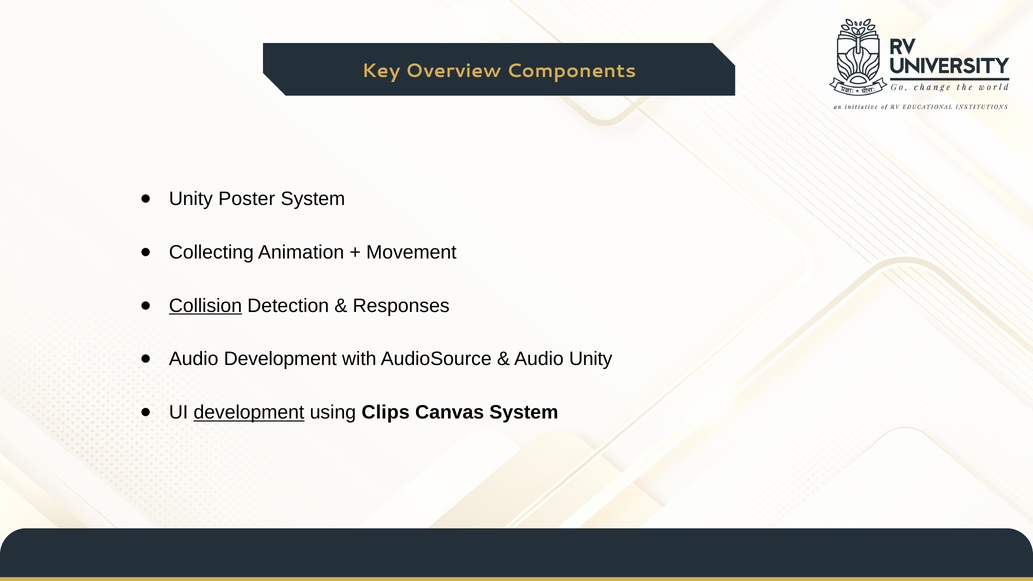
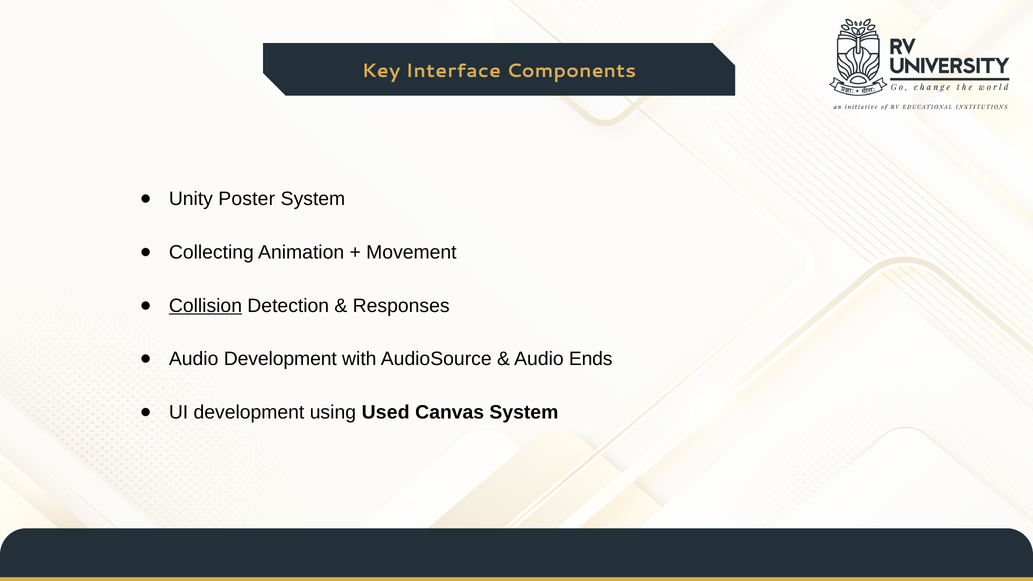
Overview: Overview -> Interface (453, 71)
Audio Unity: Unity -> Ends (591, 359)
development underline: present -> none (249, 413)
Clips: Clips -> Used (386, 413)
